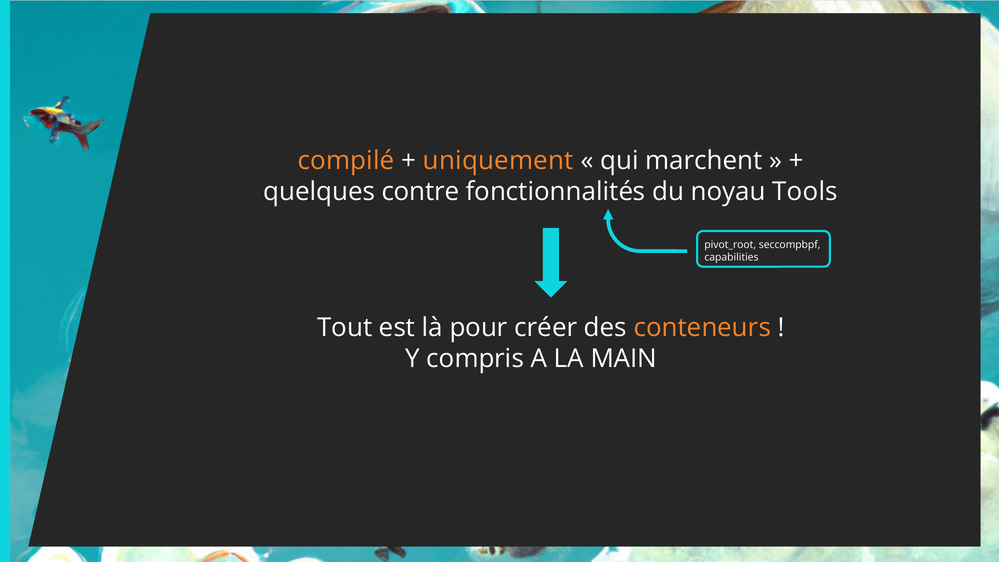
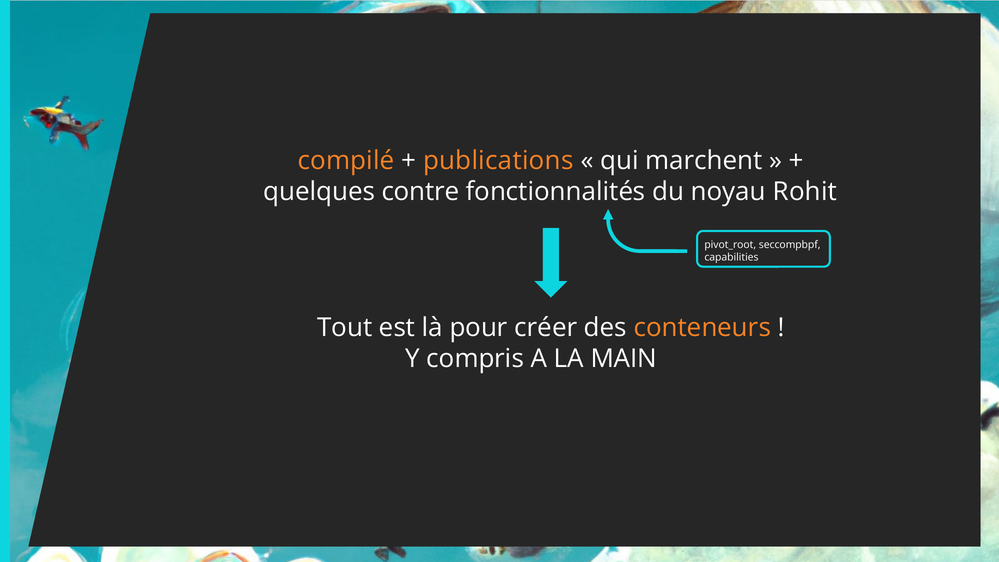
uniquement: uniquement -> publications (498, 161)
Tools: Tools -> Rohit (805, 192)
